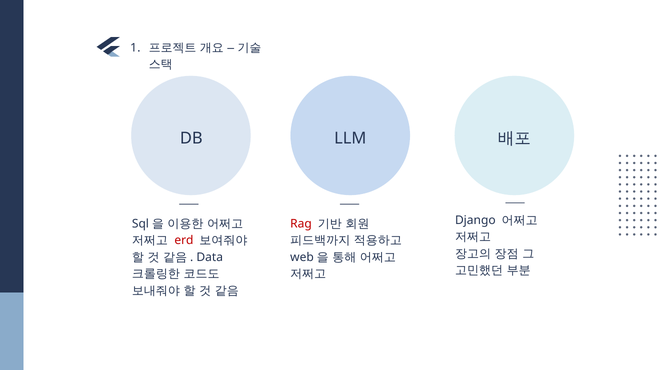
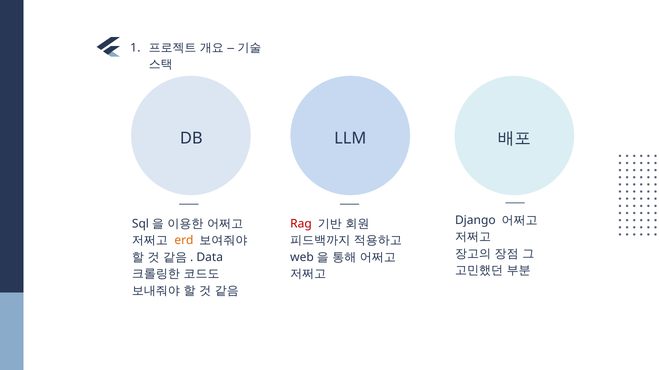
erd colour: red -> orange (184, 241)
